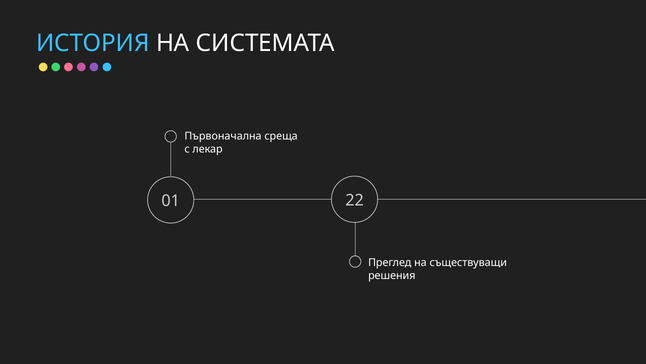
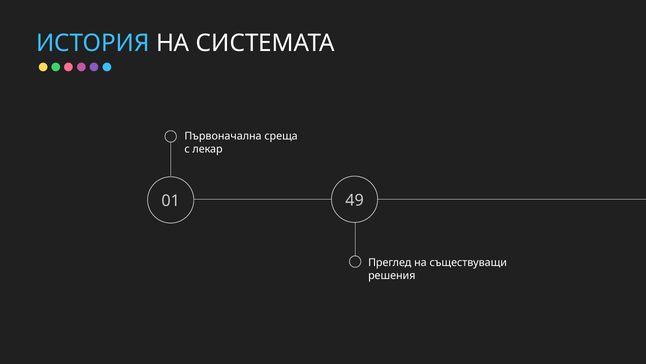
22: 22 -> 49 (355, 200)
